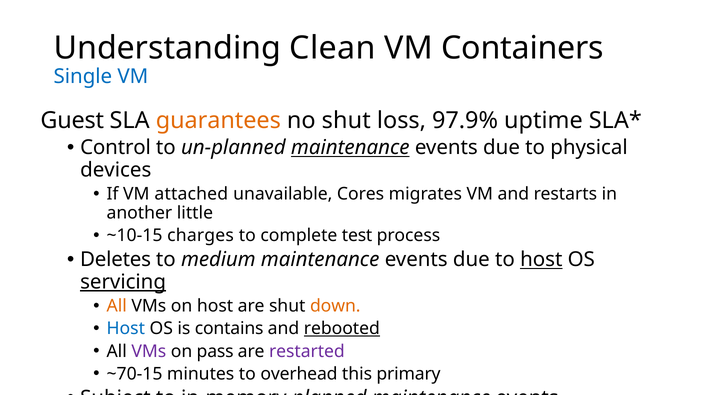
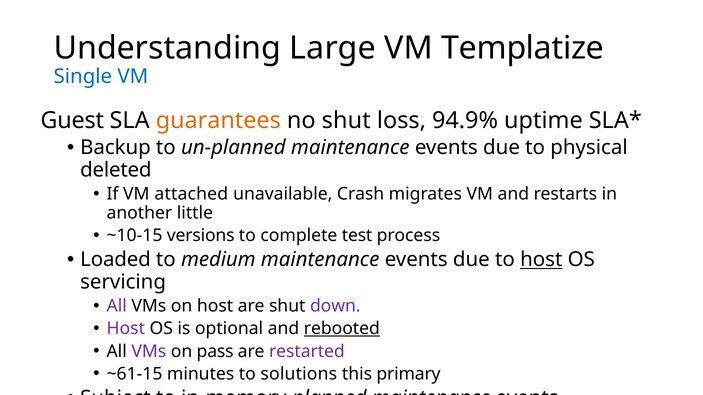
Clean: Clean -> Large (333, 48)
Containers: Containers -> Templatize (523, 48)
97.9%: 97.9% -> 94.9% (465, 120)
Control: Control -> Backup (115, 148)
maintenance underline: present -> none (350, 148)
devices: devices -> deleted (116, 170)
Cores: Cores -> Crash (361, 194)
charges: charges -> versions (201, 236)
Deletes: Deletes -> Loaded (116, 260)
servicing underline: present -> none (123, 282)
All colour: orange -> purple (117, 306)
down colour: orange -> purple (335, 306)
Host colour: blue -> purple (126, 329)
contains: contains -> optional (229, 329)
~70-15: ~70-15 -> ~61-15 (134, 374)
overhead: overhead -> solutions (299, 374)
